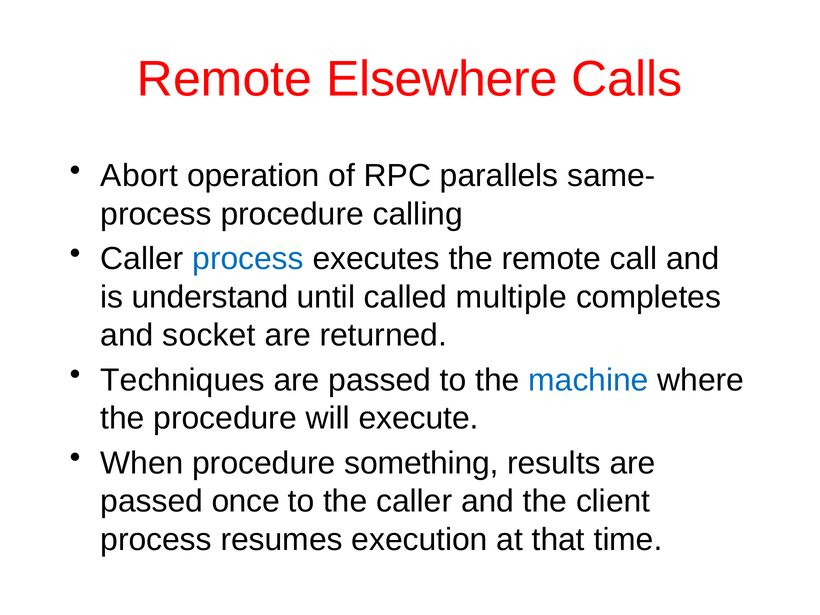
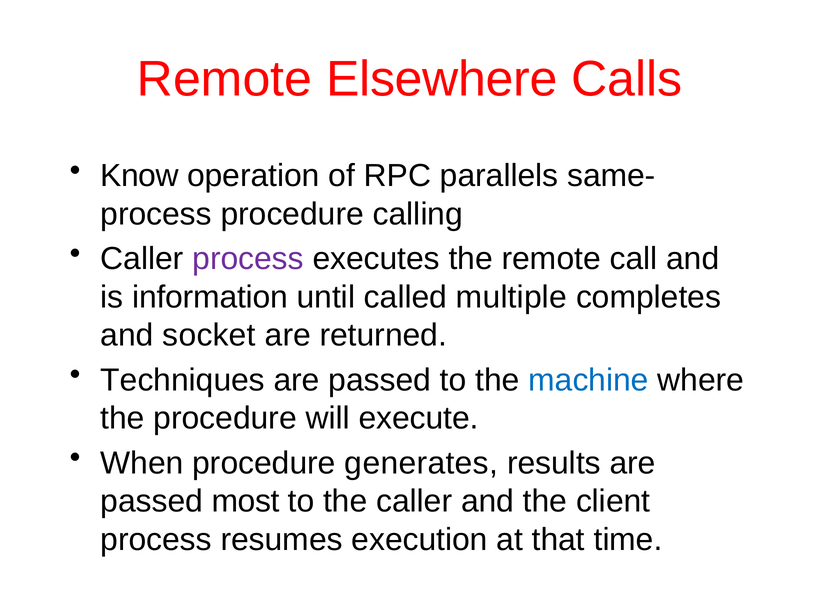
Abort: Abort -> Know (140, 176)
process colour: blue -> purple (248, 259)
understand: understand -> information (210, 297)
something: something -> generates (421, 463)
once: once -> most (246, 501)
